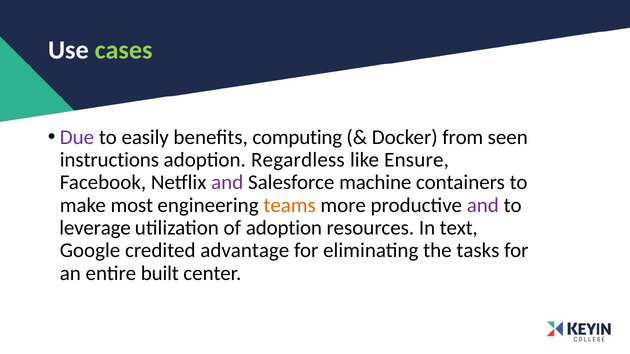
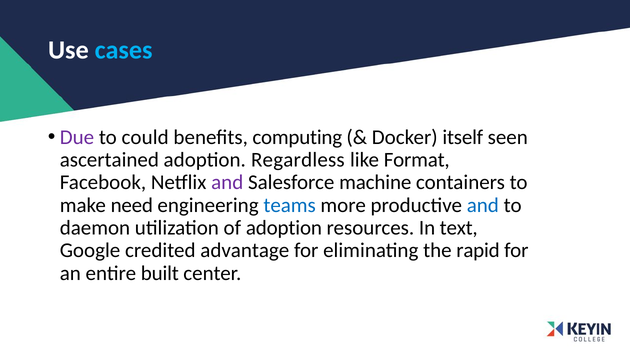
cases colour: light green -> light blue (124, 50)
easily: easily -> could (145, 137)
from: from -> itself (463, 137)
instructions: instructions -> ascertained (109, 160)
Ensure: Ensure -> Format (417, 160)
most: most -> need (132, 205)
teams colour: orange -> blue (290, 205)
and colour: purple -> blue (483, 205)
leverage: leverage -> daemon (95, 228)
tasks: tasks -> rapid (478, 251)
